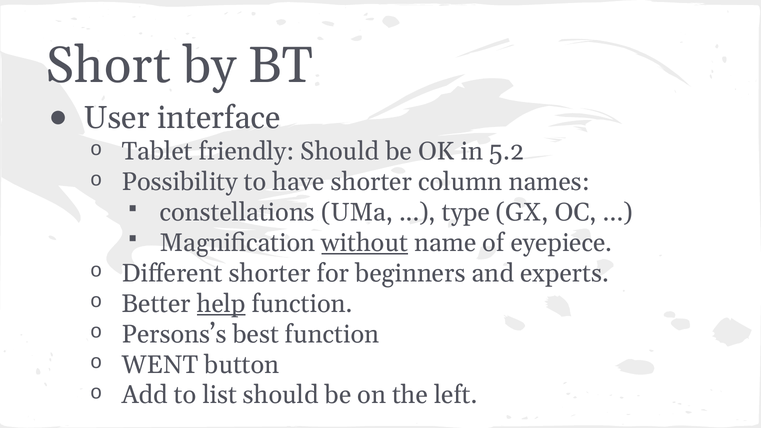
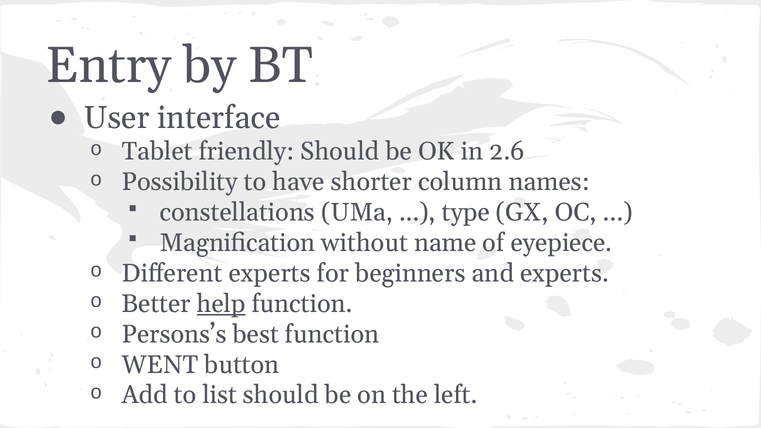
Short: Short -> Entry (108, 65)
5.2: 5.2 -> 2.6 (507, 152)
without underline: present -> none (365, 243)
Different shorter: shorter -> experts (270, 273)
